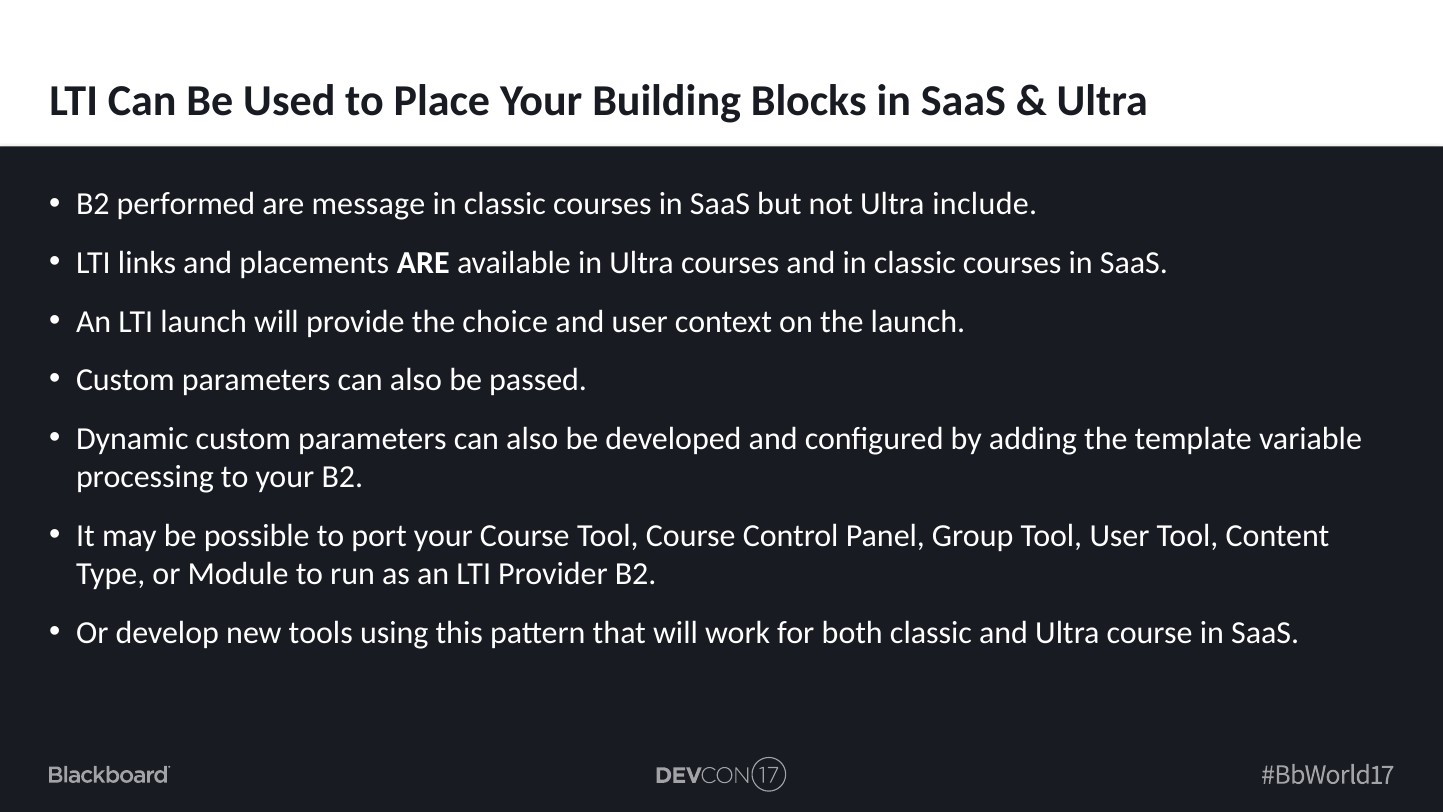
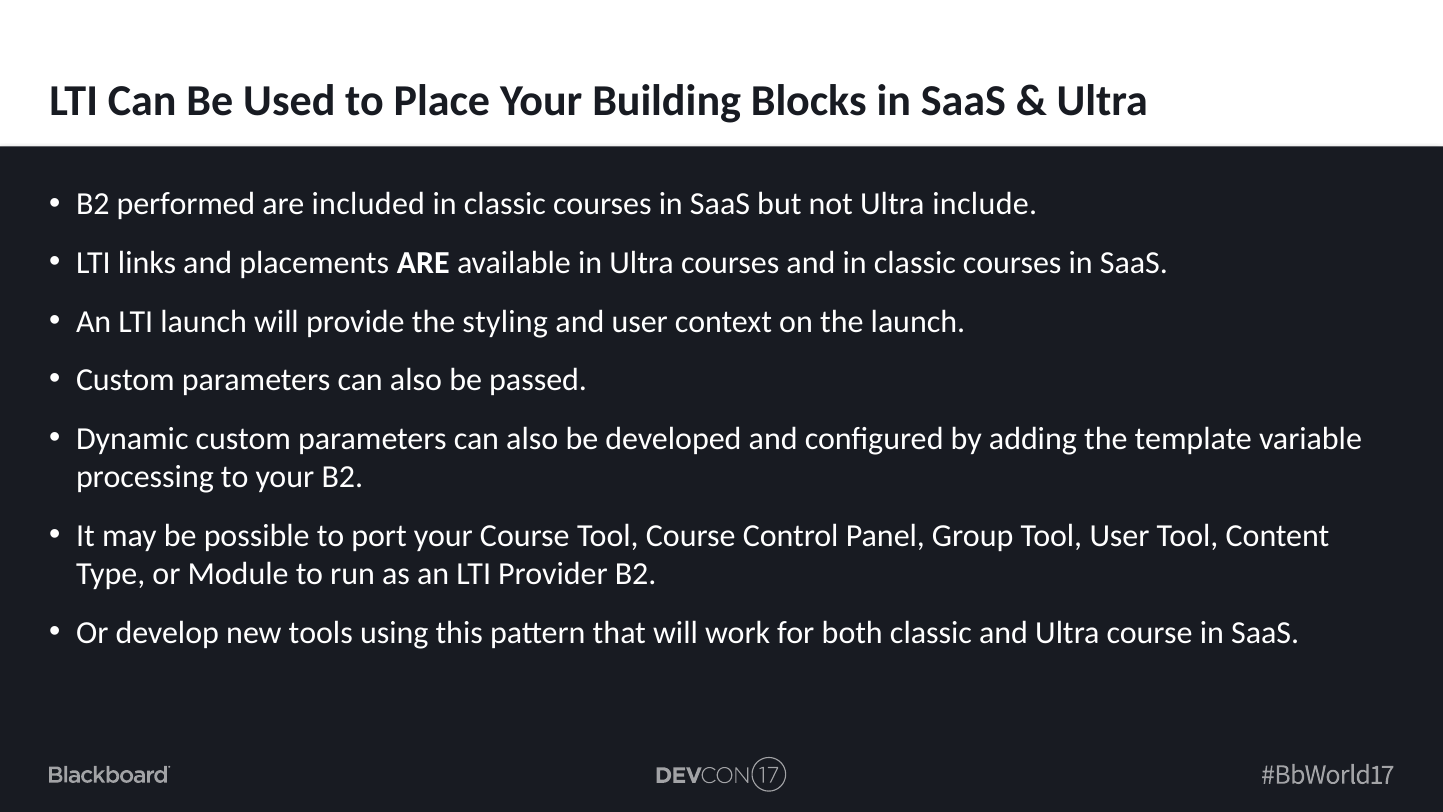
message: message -> included (368, 204)
choice: choice -> styling (505, 321)
